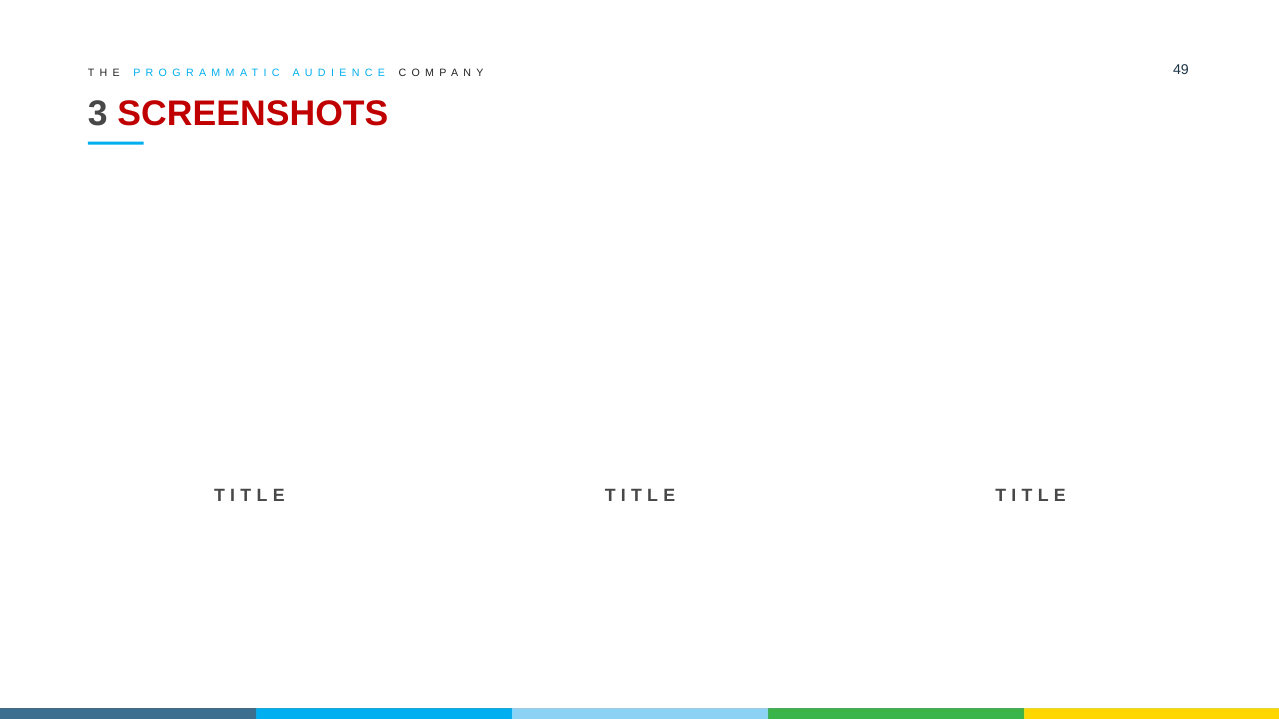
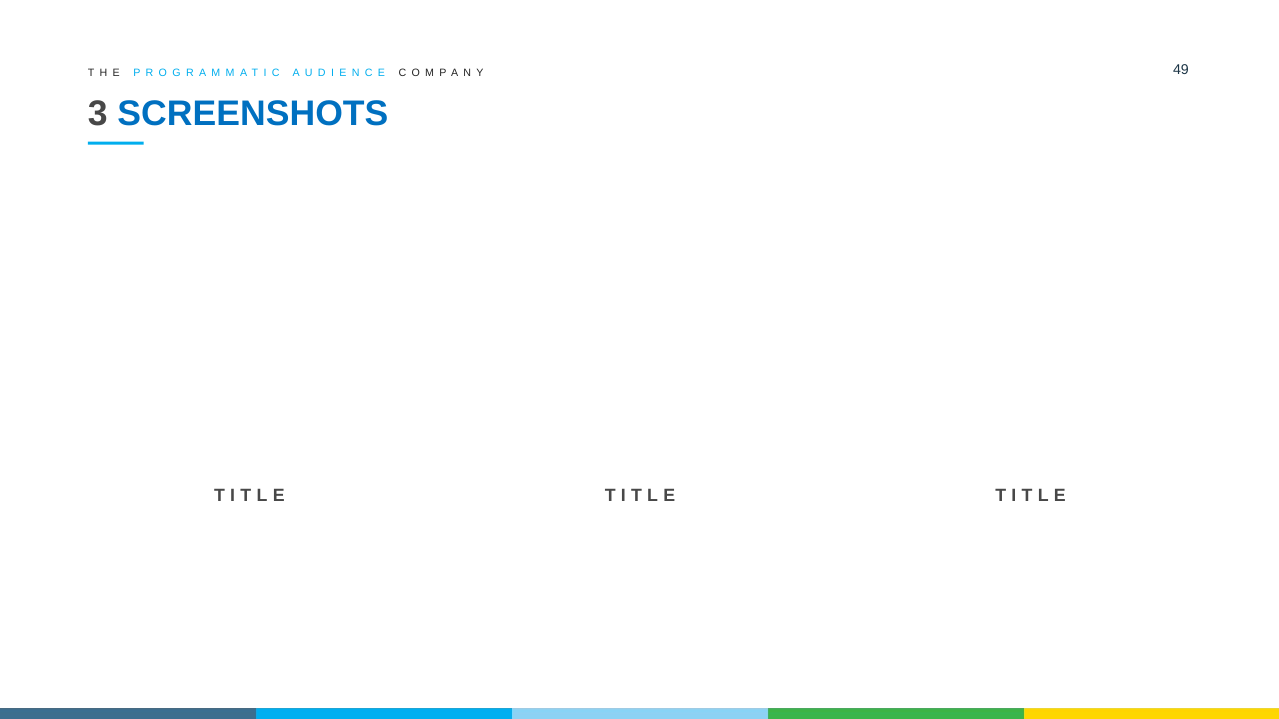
SCREENSHOTS colour: red -> blue (253, 114)
